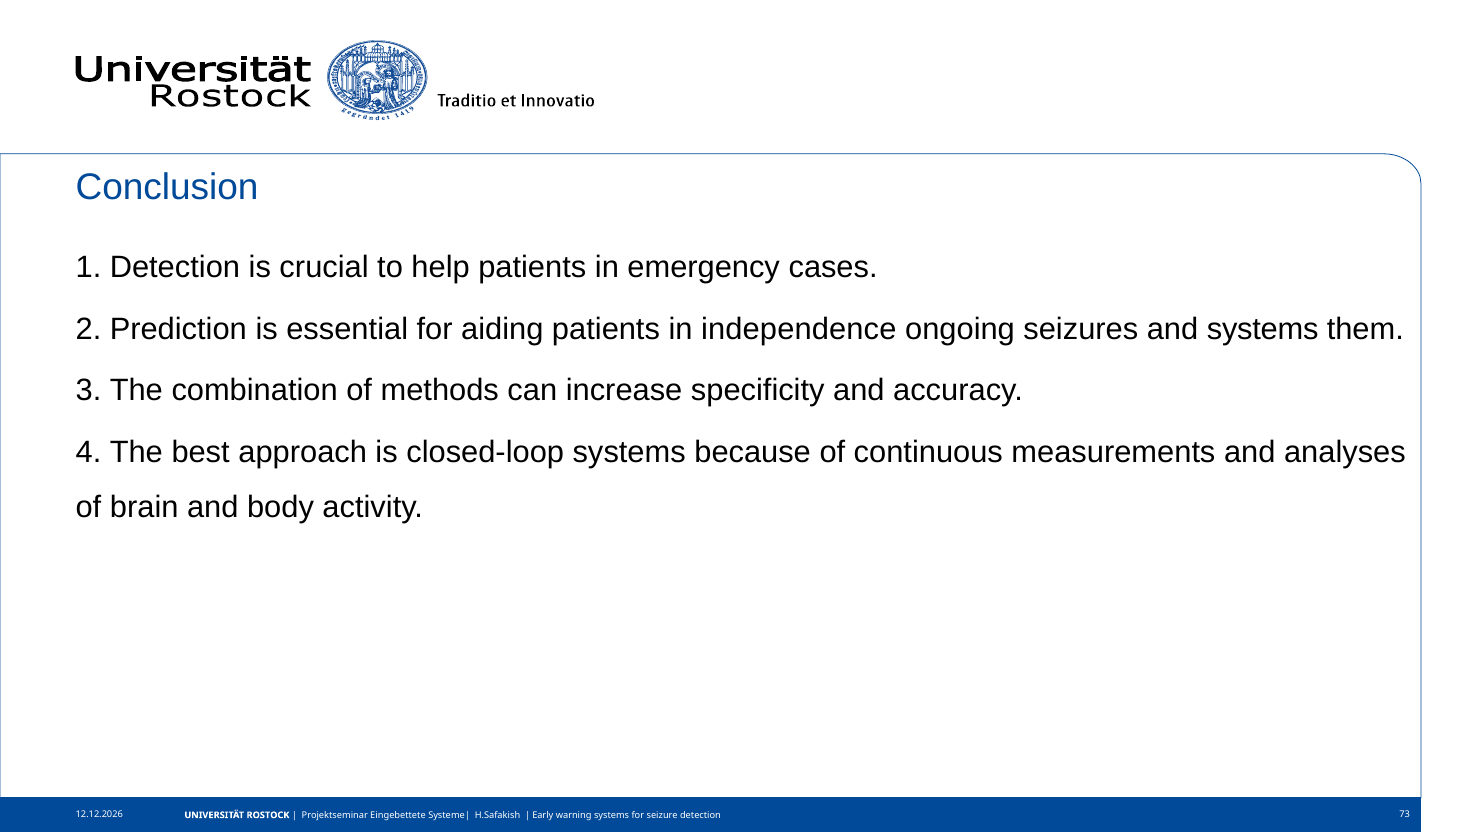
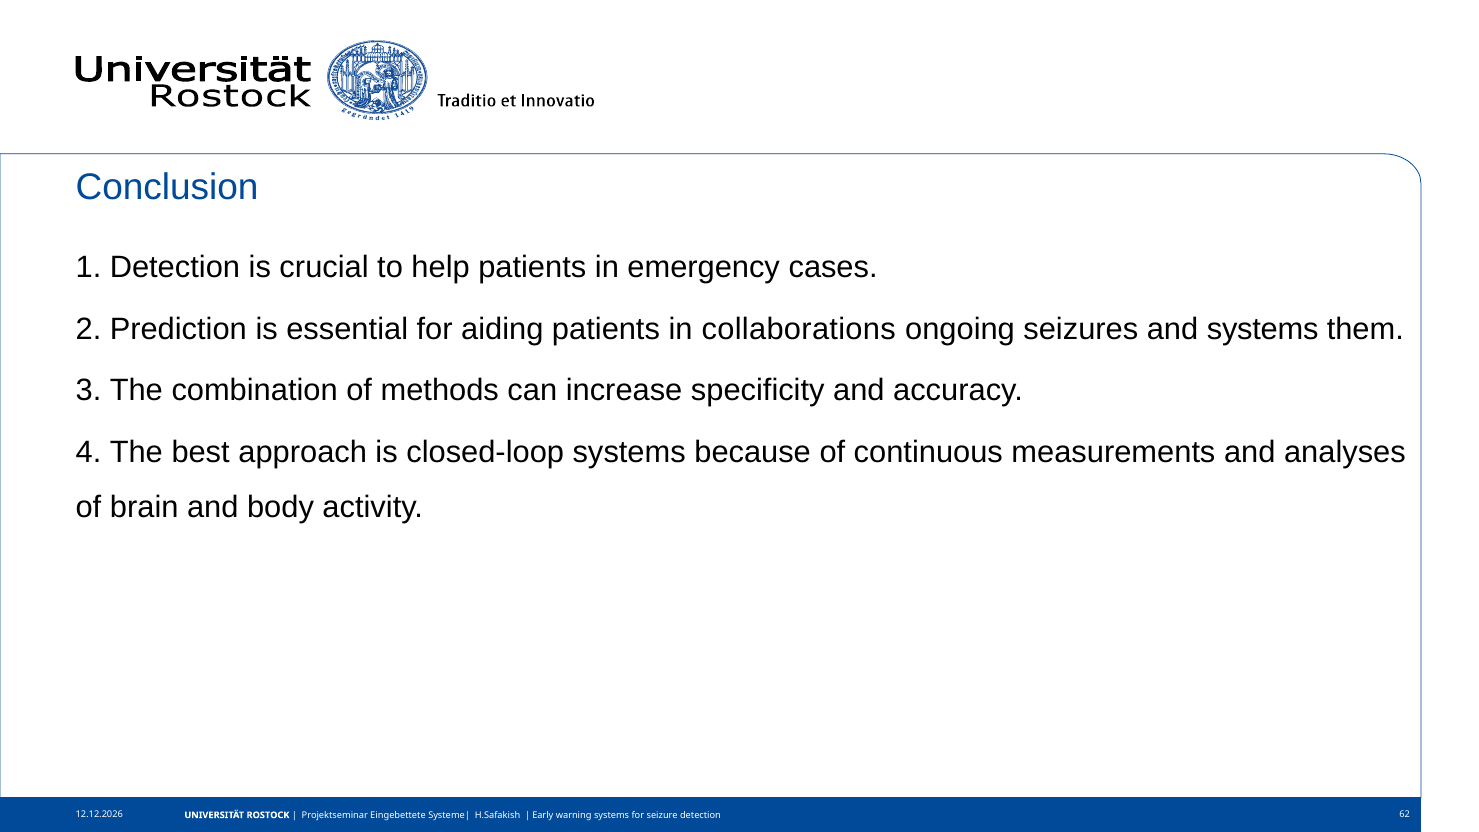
independence: independence -> collaborations (799, 329)
73: 73 -> 62 (1405, 814)
